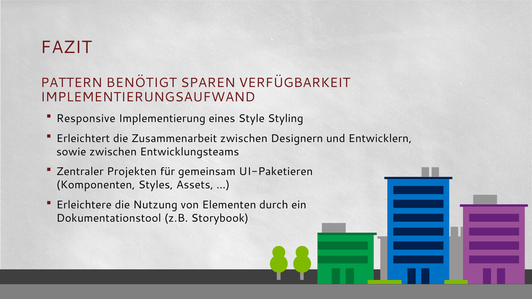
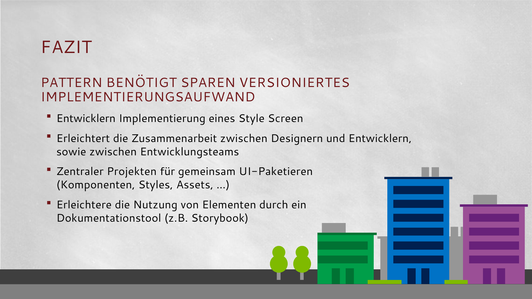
VERFÜGBARKEIT: VERFÜGBARKEIT -> VERSIONIERTES (294, 83)
Responsive: Responsive -> Entwicklern (86, 119)
Styling: Styling -> Screen (285, 119)
